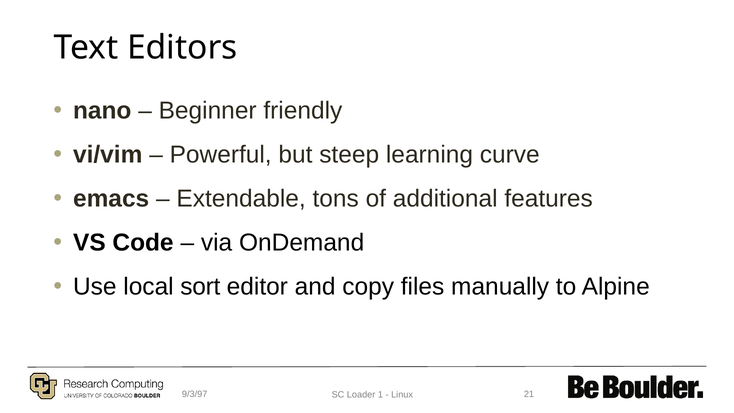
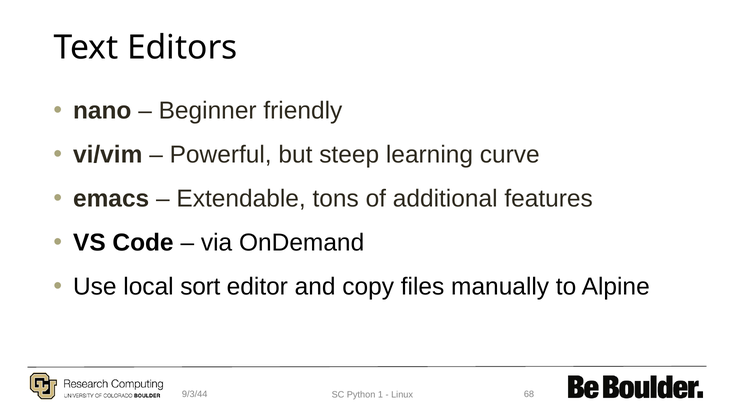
9/3/97: 9/3/97 -> 9/3/44 (195, 394)
Loader: Loader -> Python (361, 394)
21: 21 -> 68 (529, 394)
